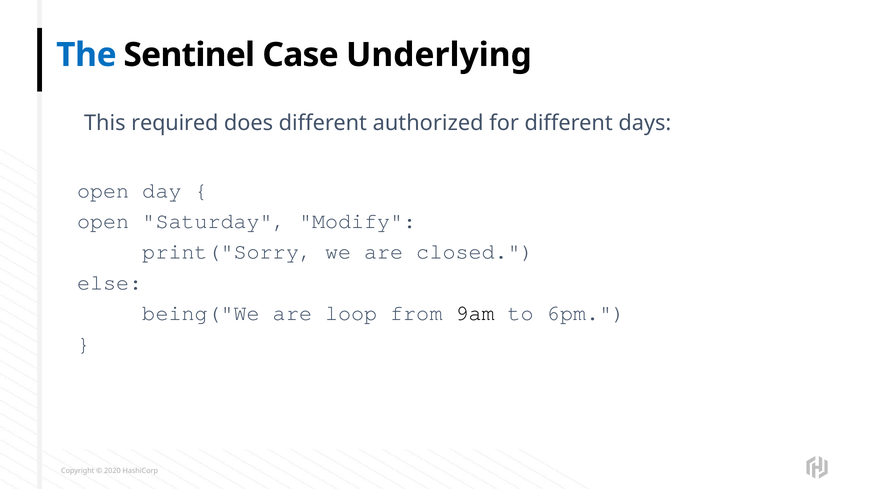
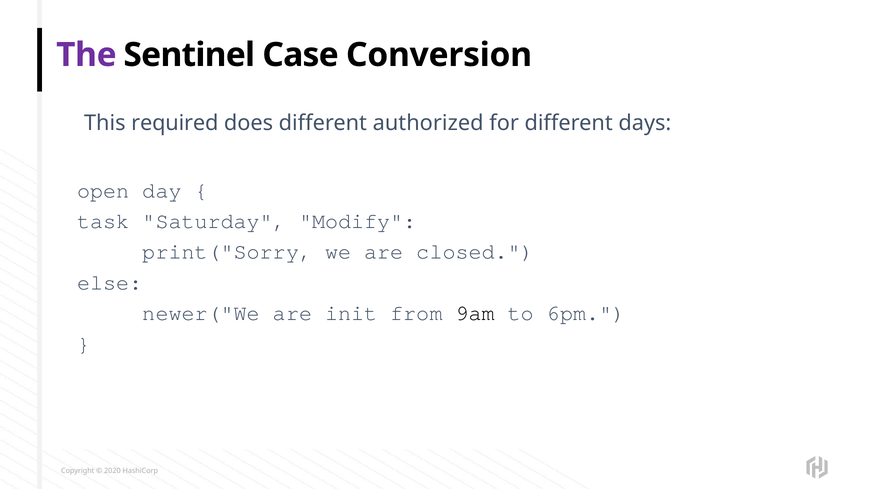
The colour: blue -> purple (86, 55)
Underlying: Underlying -> Conversion (439, 55)
open: open -> task (103, 221)
being("We: being("We -> newer("We (201, 313)
loop: loop -> init (351, 313)
